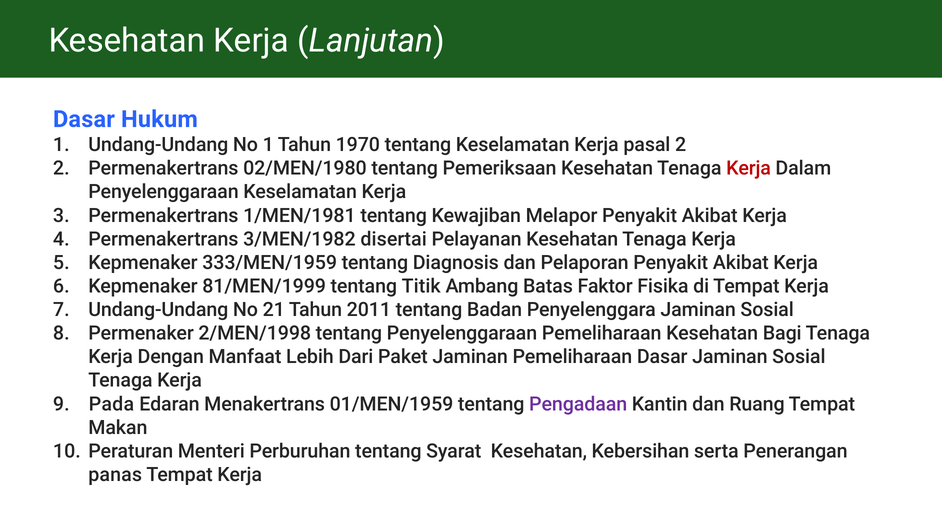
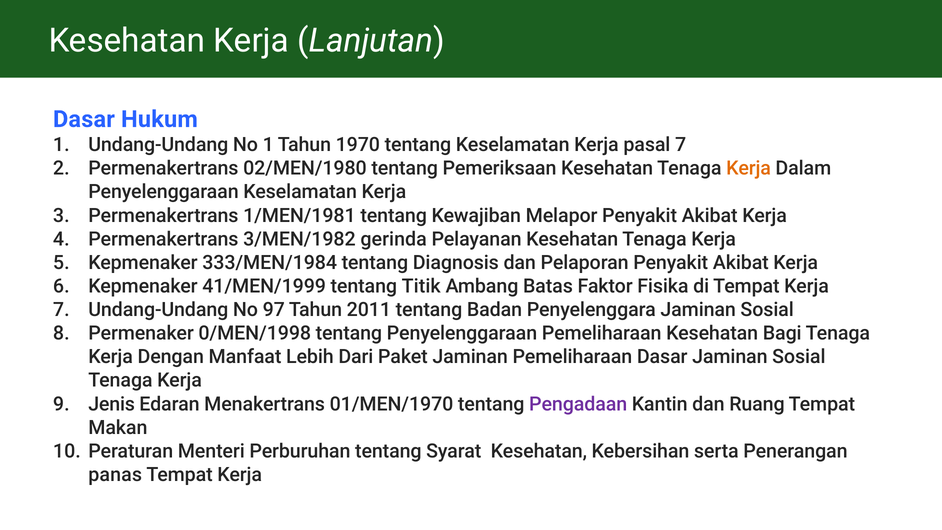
pasal 2: 2 -> 7 (681, 145)
Kerja colour: red -> orange (749, 168)
disertai: disertai -> gerinda (394, 239)
333/MEN/1959: 333/MEN/1959 -> 333/MEN/1984 (270, 263)
81/MEN/1999: 81/MEN/1999 -> 41/MEN/1999 (264, 286)
21: 21 -> 97 (274, 310)
2/MEN/1998: 2/MEN/1998 -> 0/MEN/1998 (255, 333)
Pada: Pada -> Jenis (112, 404)
01/MEN/1959: 01/MEN/1959 -> 01/MEN/1970 (392, 404)
